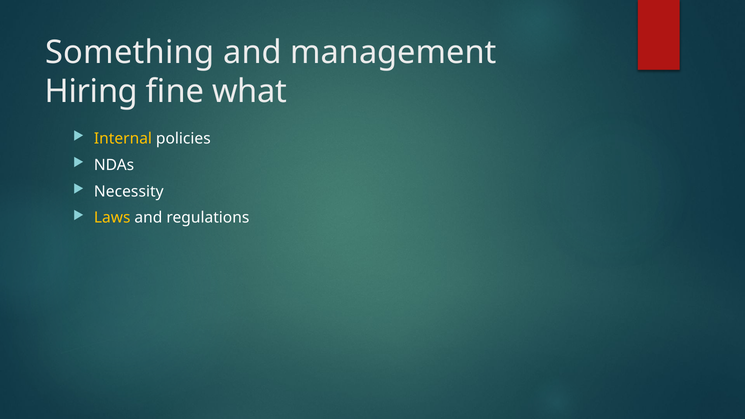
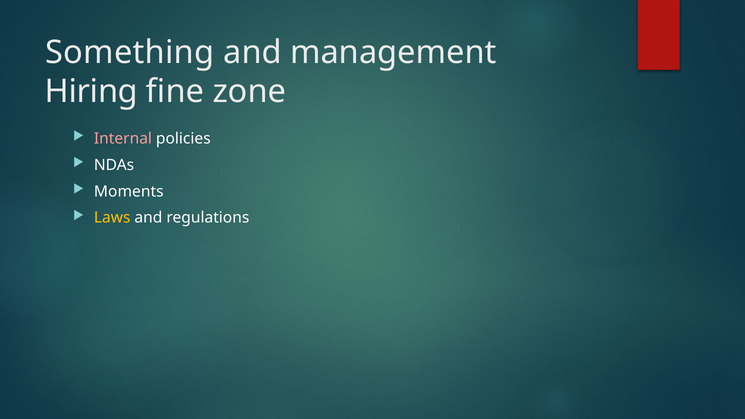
what: what -> zone (249, 91)
Internal colour: yellow -> pink (123, 139)
Necessity: Necessity -> Moments (129, 191)
